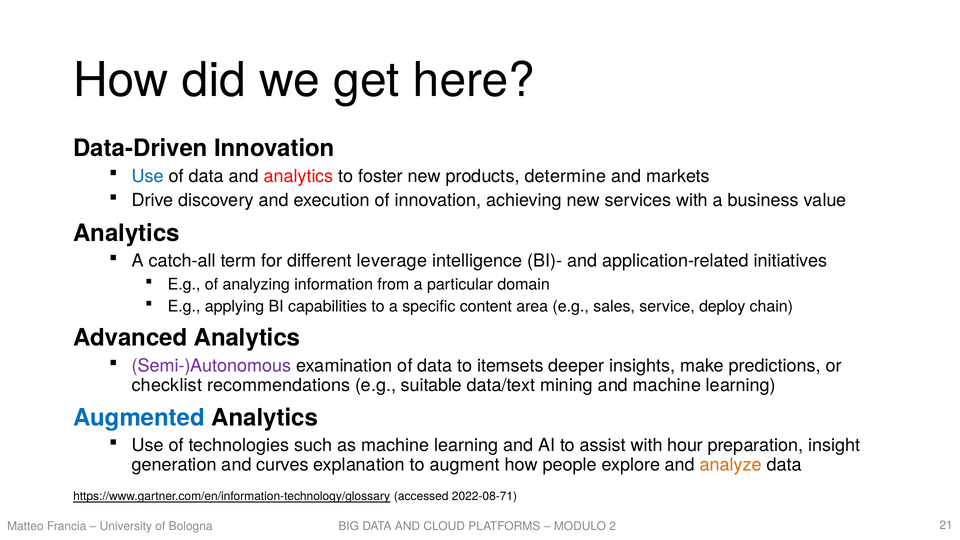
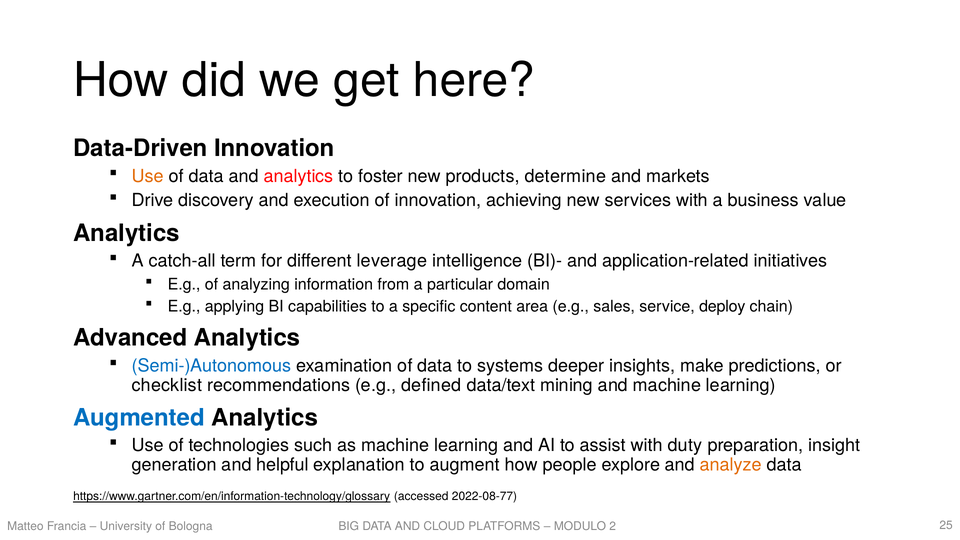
Use colour: blue -> orange (148, 176)
Semi-)Autonomous colour: purple -> blue (211, 366)
itemsets: itemsets -> systems (510, 366)
suitable: suitable -> defined (431, 385)
hour: hour -> duty (685, 446)
curves: curves -> helpful (283, 465)
2022-08-71: 2022-08-71 -> 2022-08-77 (484, 496)
21: 21 -> 25 (946, 525)
